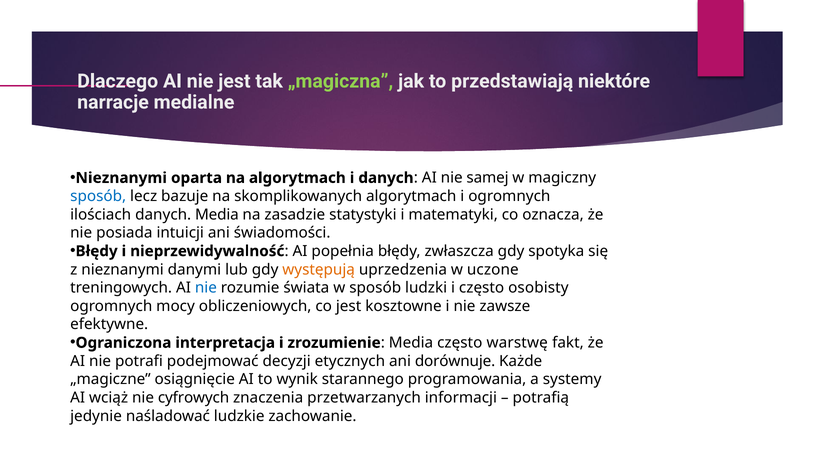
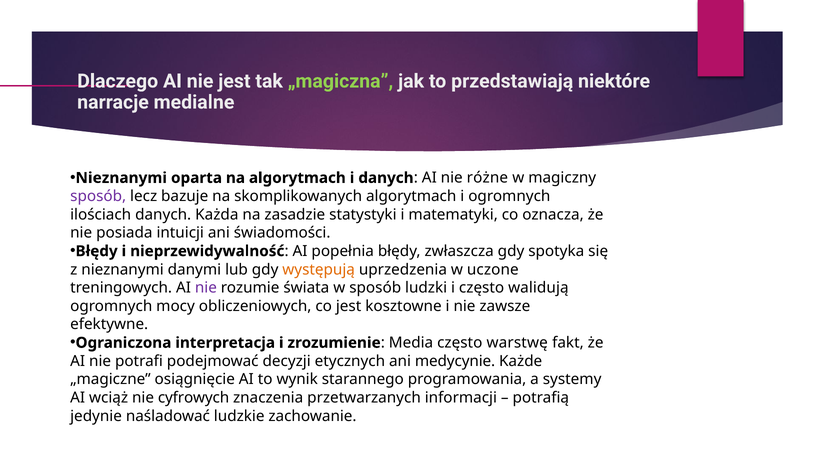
samej: samej -> różne (487, 178)
sposób colour: blue -> purple (98, 196)
danych Media: Media -> Każda (217, 215)
nie colour: blue -> purple (206, 288)
osobisty: osobisty -> walidują (538, 288)
dorównuje: dorównuje -> medycynie (455, 361)
